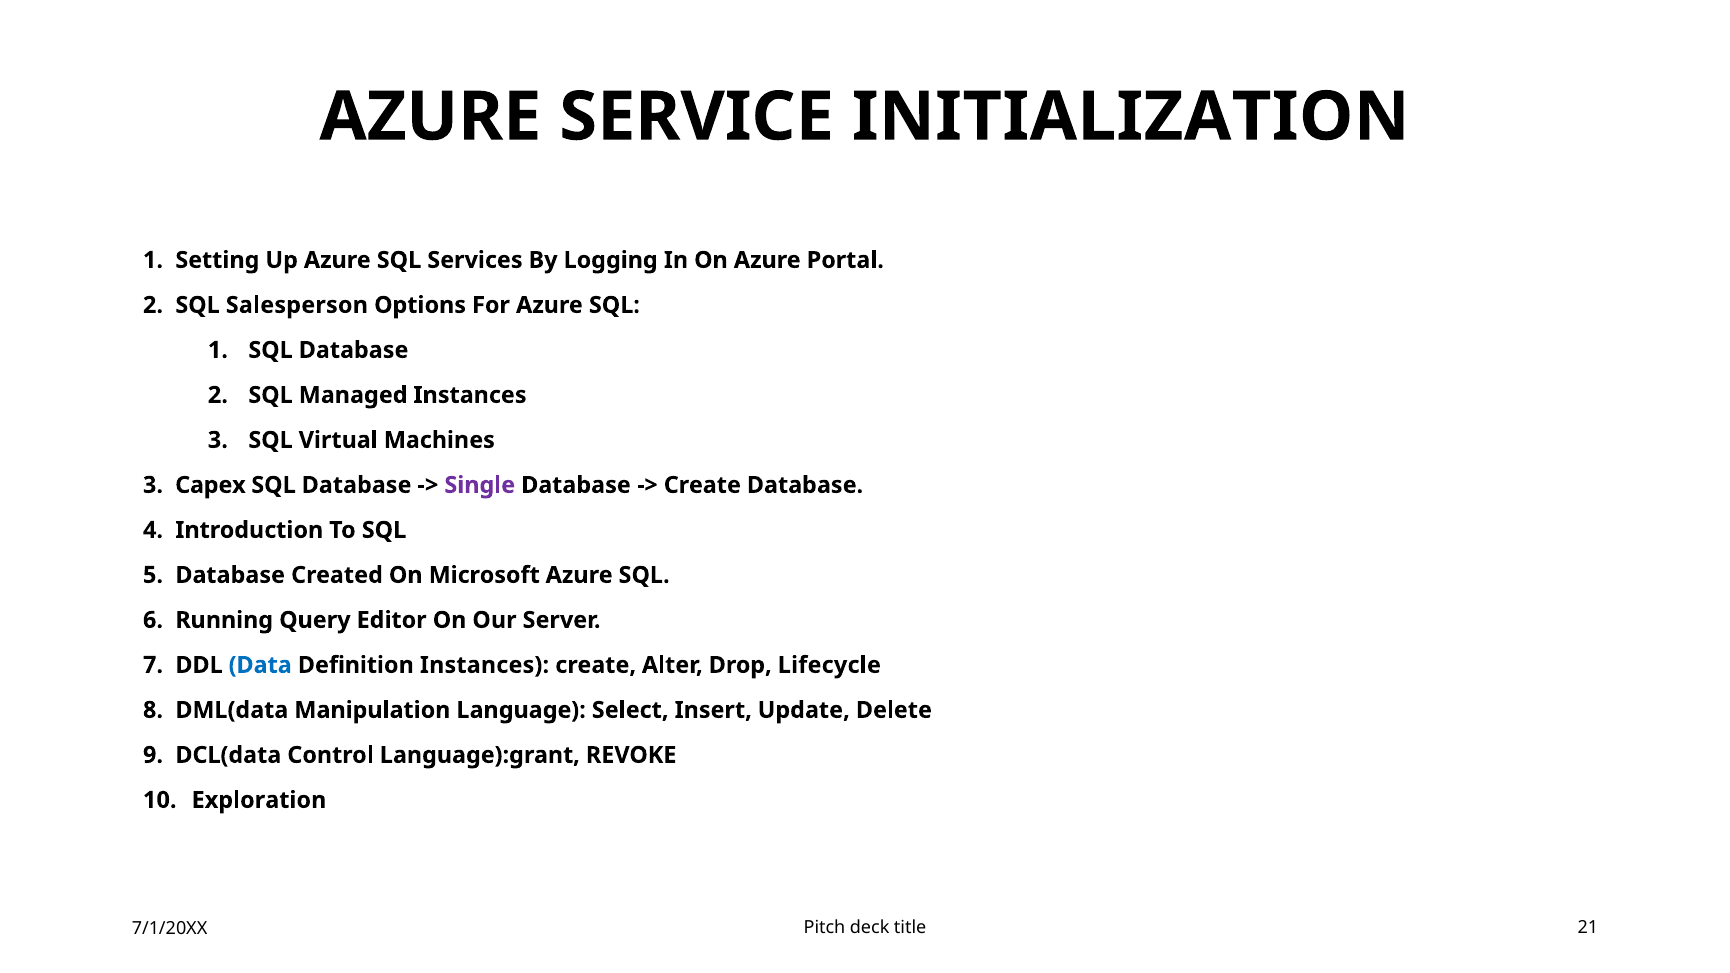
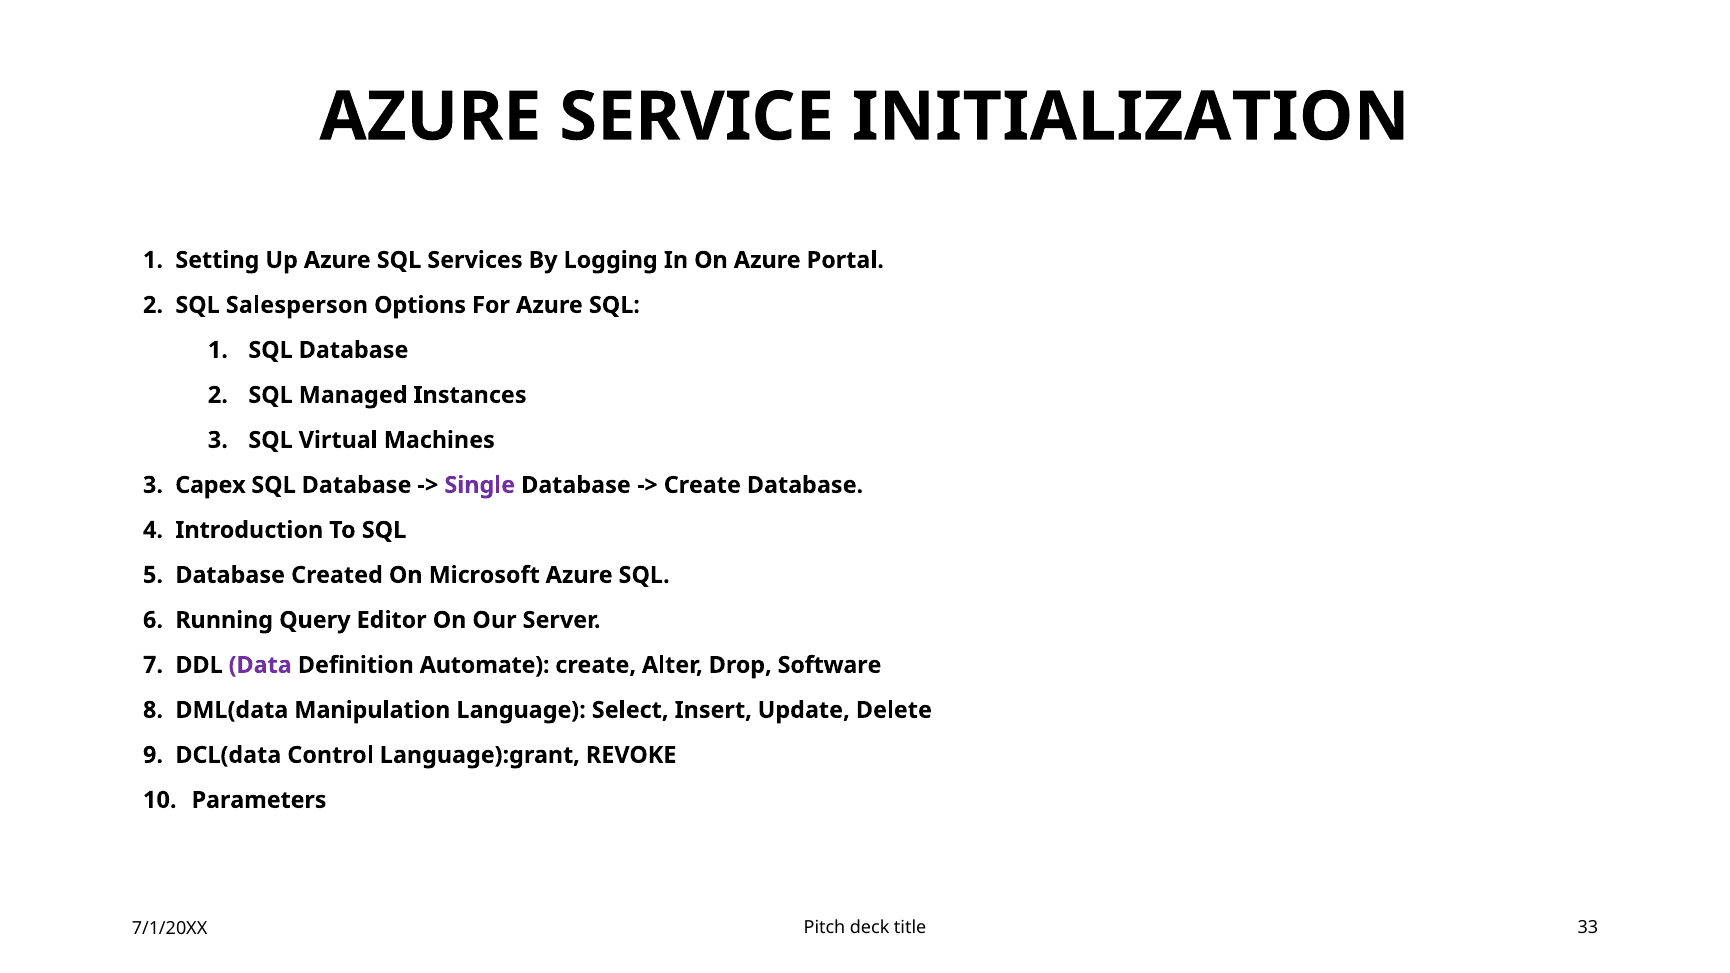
Data colour: blue -> purple (260, 665)
Definition Instances: Instances -> Automate (485, 665)
Lifecycle: Lifecycle -> Software (830, 665)
Exploration: Exploration -> Parameters (259, 800)
21: 21 -> 33 (1588, 928)
